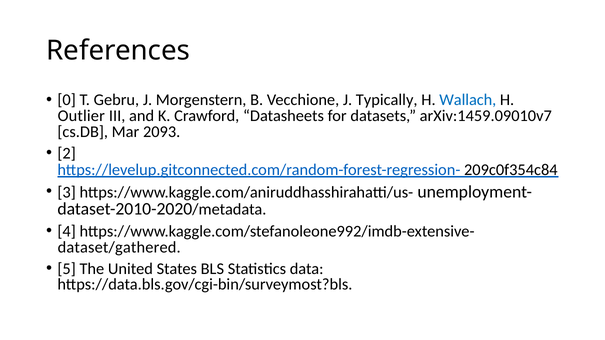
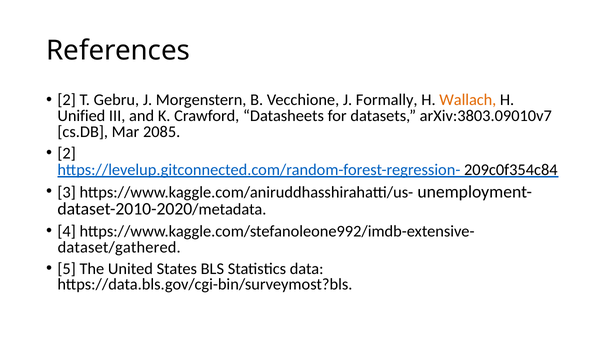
0: 0 -> 2 (67, 100)
Typically: Typically -> Formally (387, 100)
Wallach colour: blue -> orange (468, 100)
Outlier: Outlier -> Unified (81, 116)
arXiv:1459.09010v7: arXiv:1459.09010v7 -> arXiv:3803.09010v7 (486, 116)
2093: 2093 -> 2085 (162, 132)
